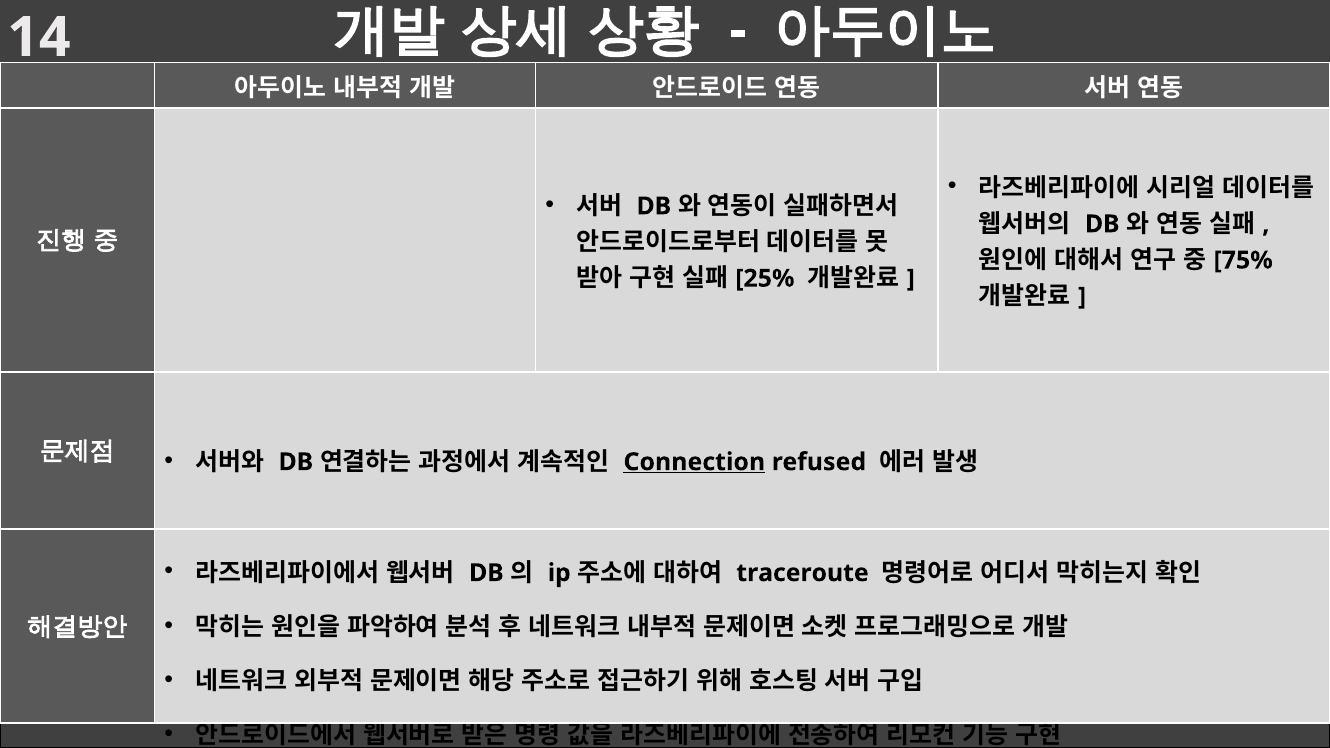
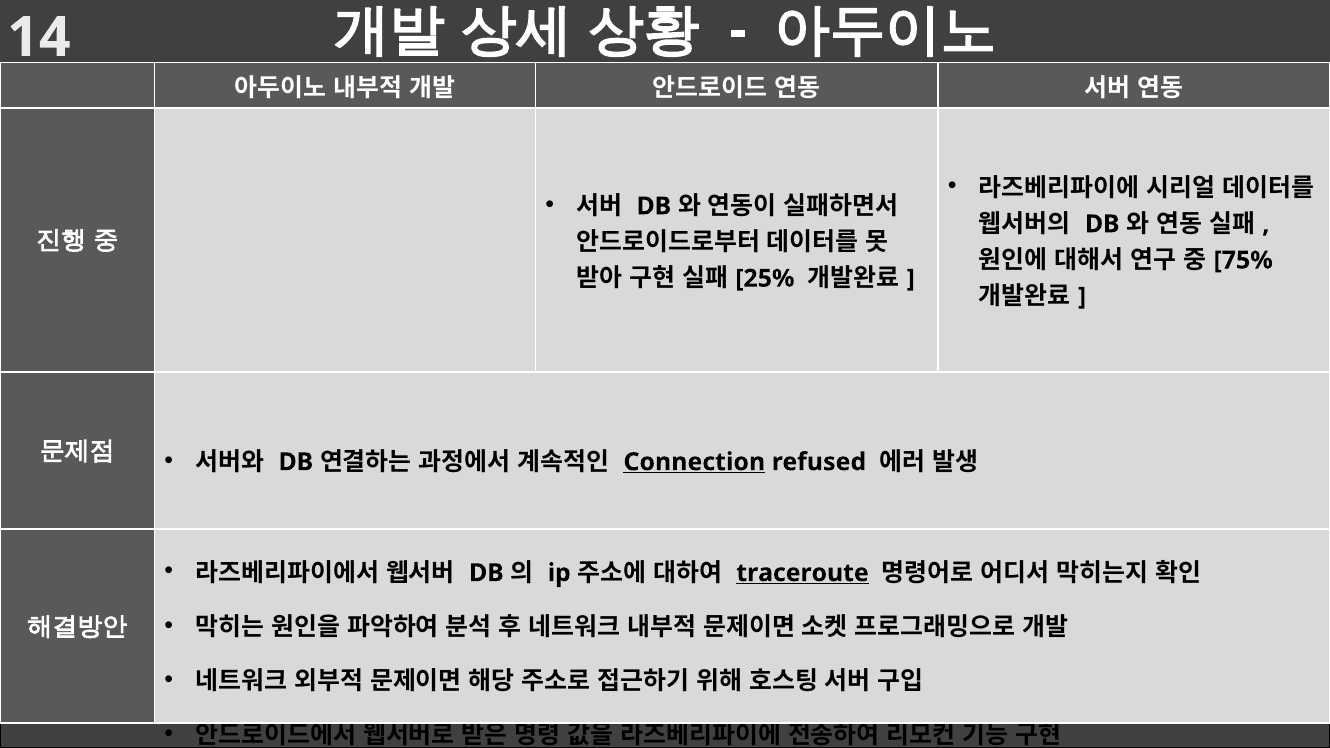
traceroute underline: none -> present (803, 573)
